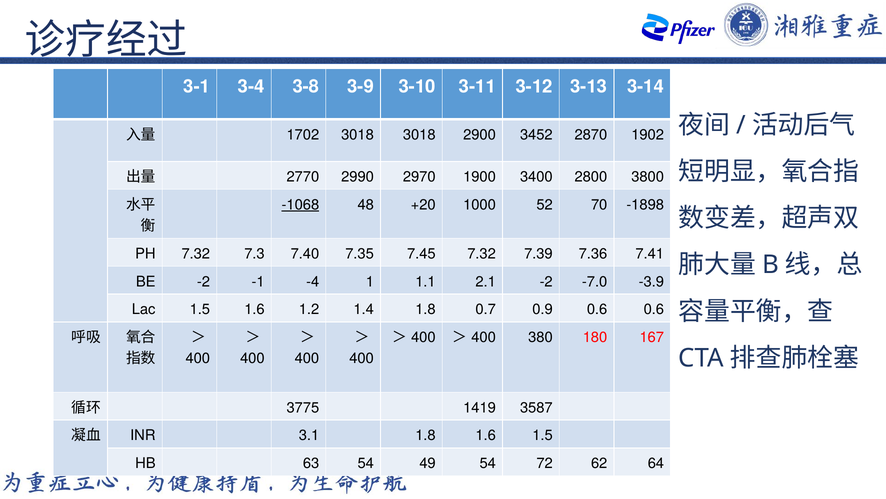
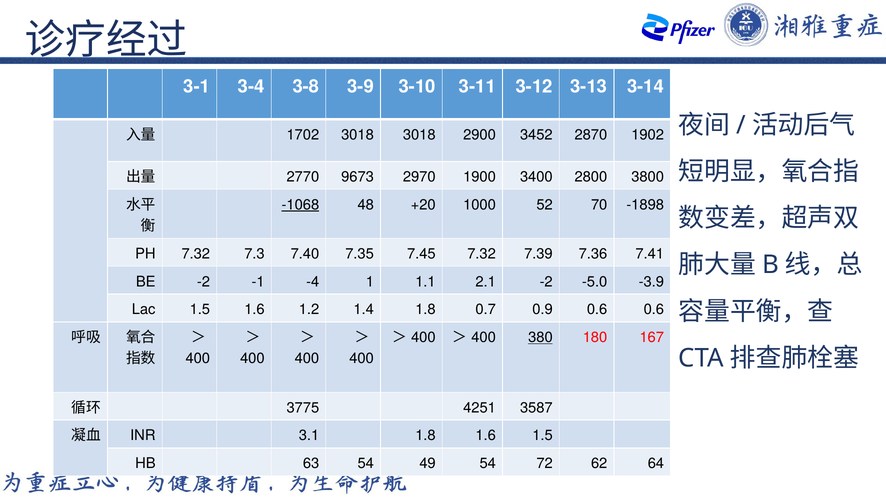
2990: 2990 -> 9673 (358, 177)
-7.0: -7.0 -> -5.0 (595, 281)
380 underline: none -> present (540, 337)
1419: 1419 -> 4251 (480, 407)
